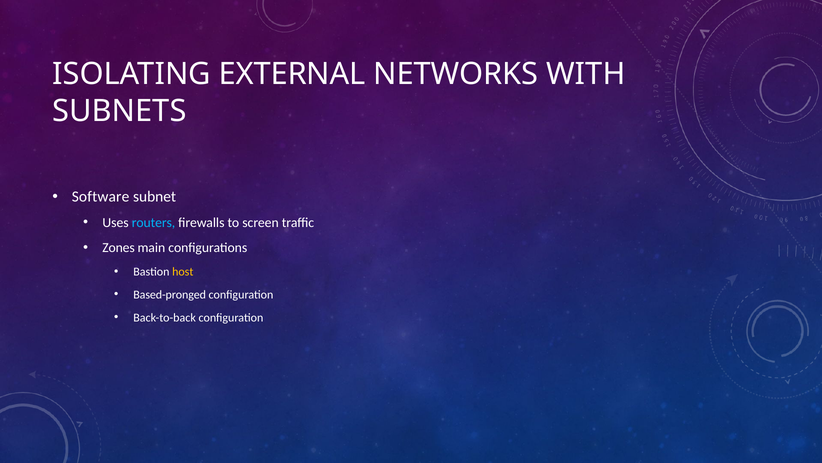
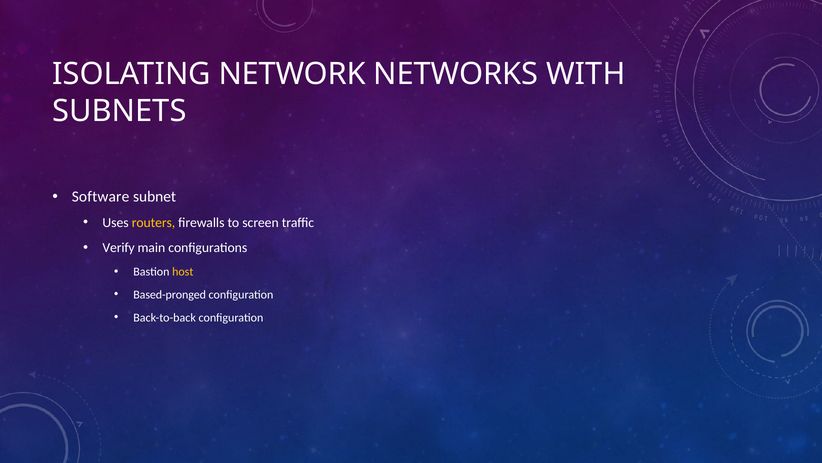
EXTERNAL: EXTERNAL -> NETWORK (292, 74)
routers colour: light blue -> yellow (154, 222)
Zones: Zones -> Verify (119, 247)
